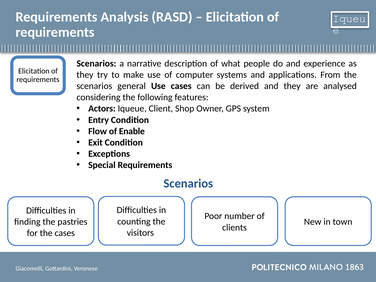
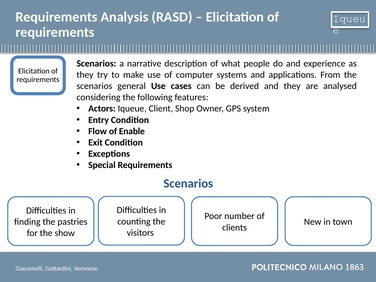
the cases: cases -> show (65, 233)
